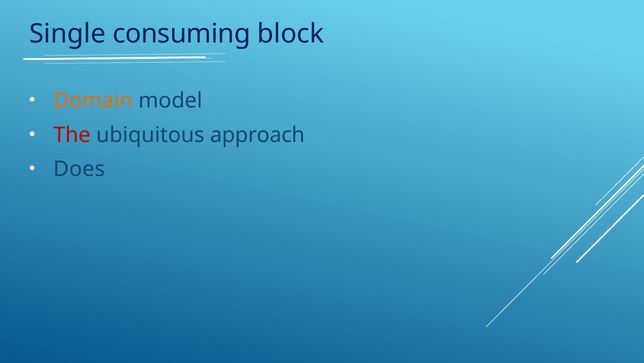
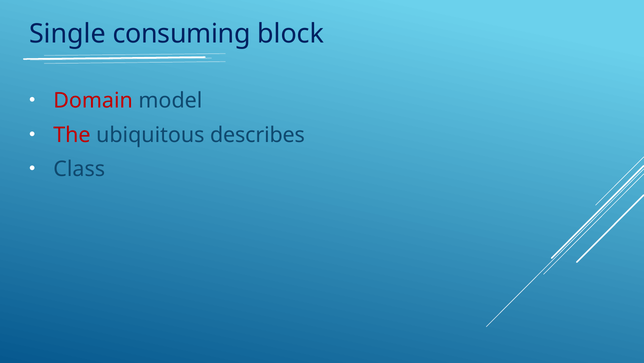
Domain colour: orange -> red (93, 101)
approach: approach -> describes (257, 135)
Does: Does -> Class (79, 169)
